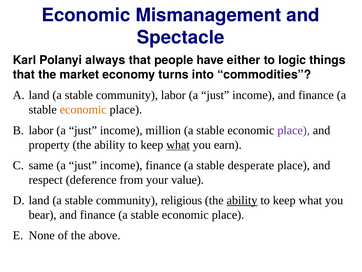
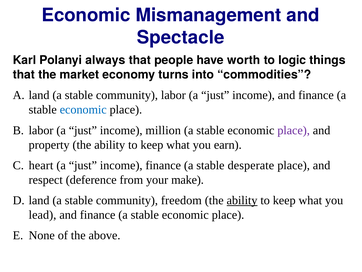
either: either -> worth (244, 60)
economic colour: orange -> blue (83, 110)
what underline: present -> none (178, 145)
same: same -> heart (41, 165)
value: value -> make (188, 180)
religious: religious -> freedom (181, 200)
bear: bear -> lead (42, 214)
